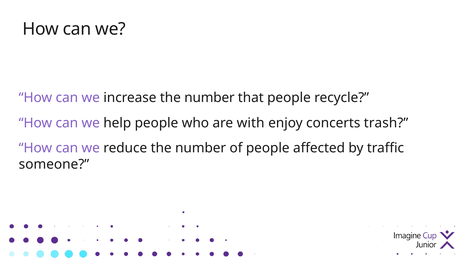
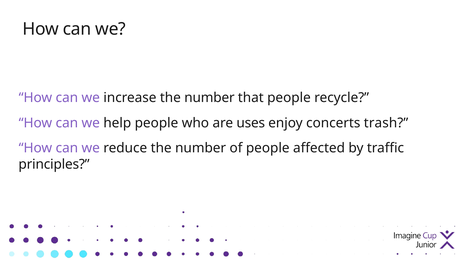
with: with -> uses (251, 123)
someone: someone -> principles (54, 164)
